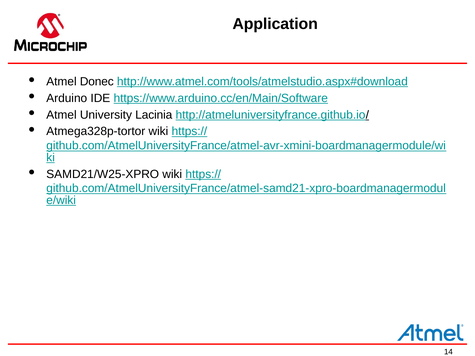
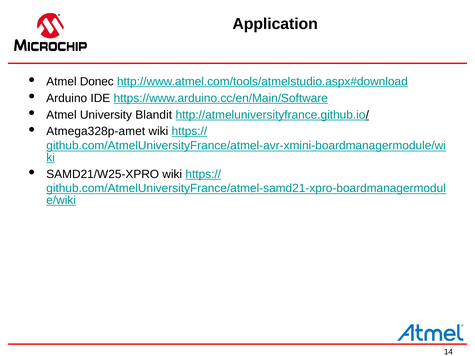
Lacinia: Lacinia -> Blandit (154, 115)
Atmega328p-tortor: Atmega328p-tortor -> Atmega328p-amet (96, 131)
